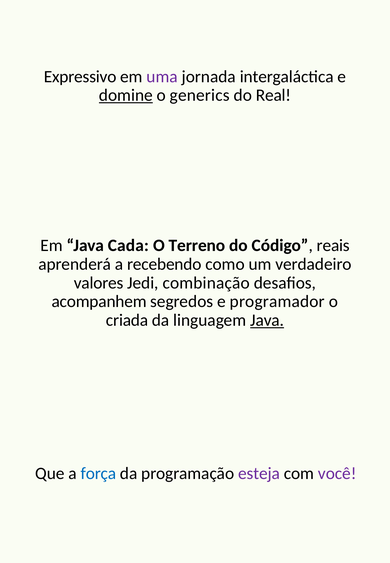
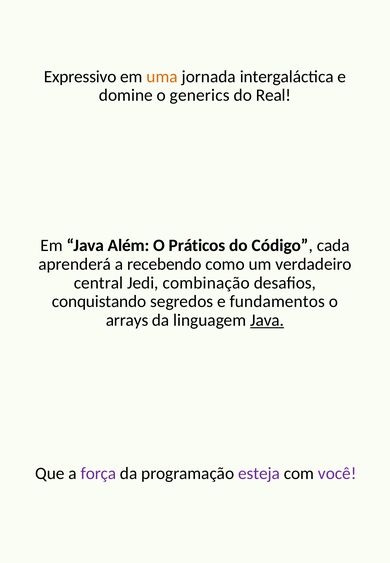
uma colour: purple -> orange (162, 77)
domine underline: present -> none (126, 95)
Cada: Cada -> Além (129, 246)
Terreno: Terreno -> Práticos (197, 246)
reais: reais -> cada (333, 246)
valores: valores -> central (98, 283)
acompanhem: acompanhem -> conquistando (99, 302)
programador: programador -> fundamentos (277, 302)
criada: criada -> arrays (127, 320)
força colour: blue -> purple (98, 474)
